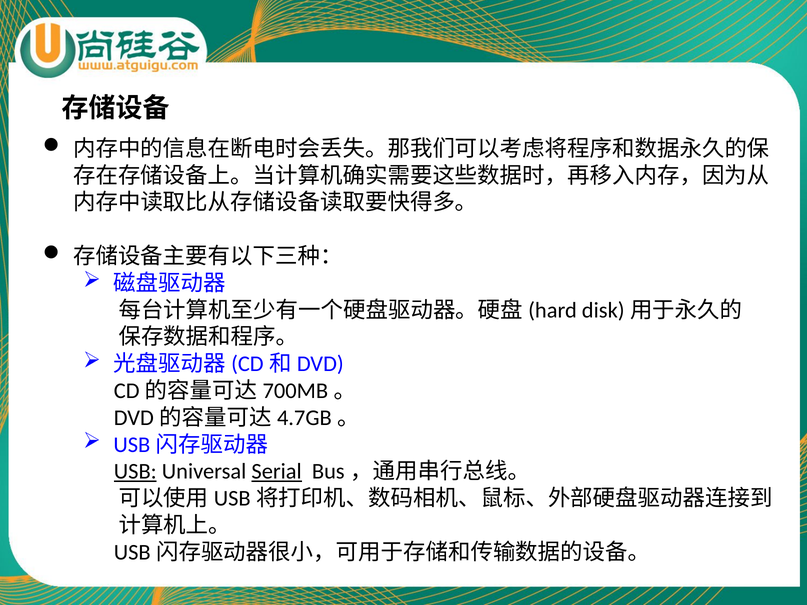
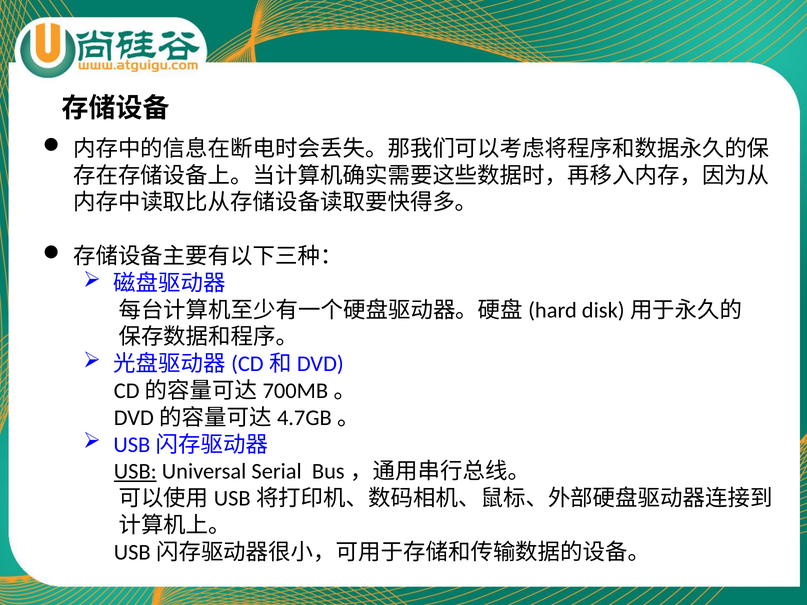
Serial underline: present -> none (277, 472)
